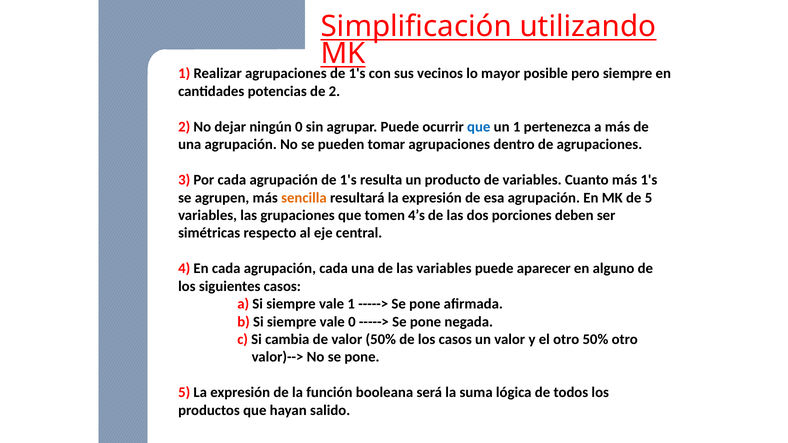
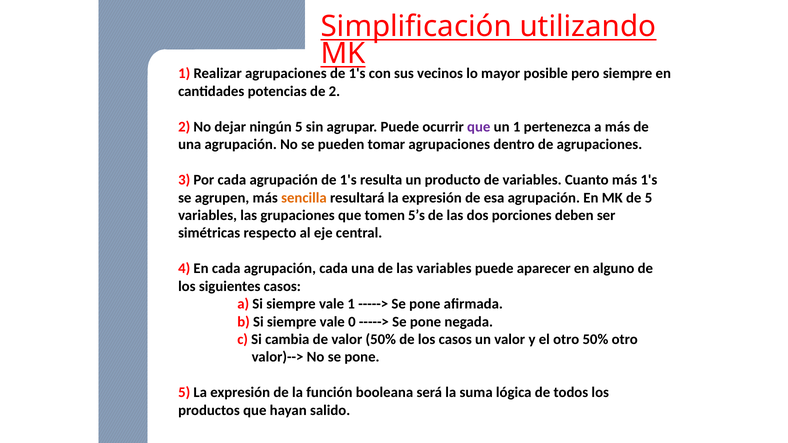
ningún 0: 0 -> 5 (299, 127)
que colour: blue -> purple (479, 127)
4’s: 4’s -> 5’s (417, 215)
